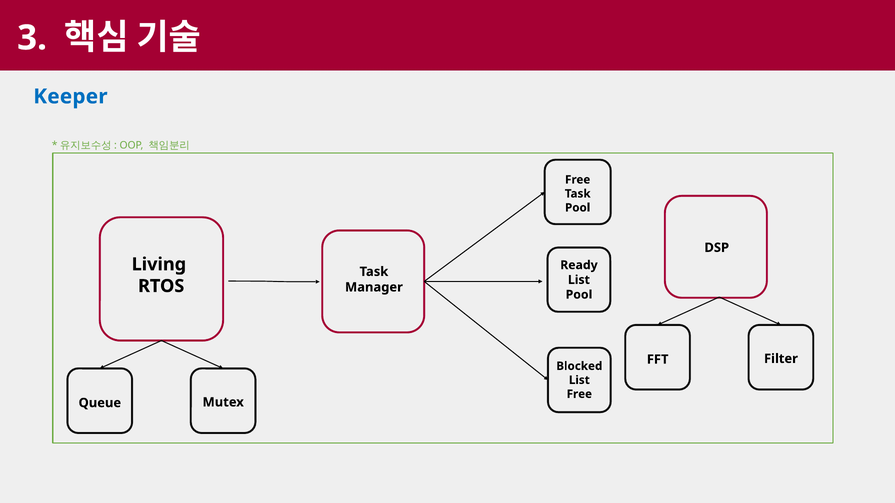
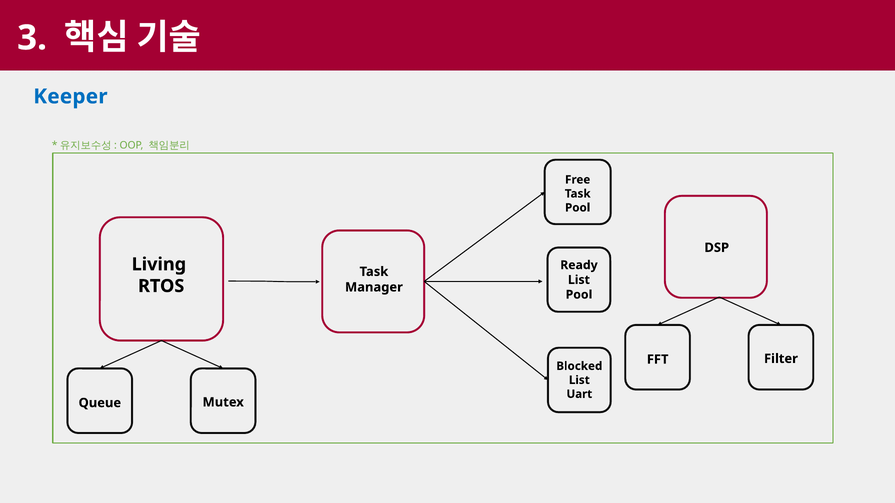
Free: Free -> Uart (579, 394)
